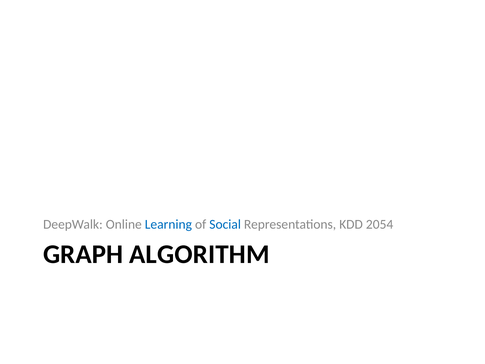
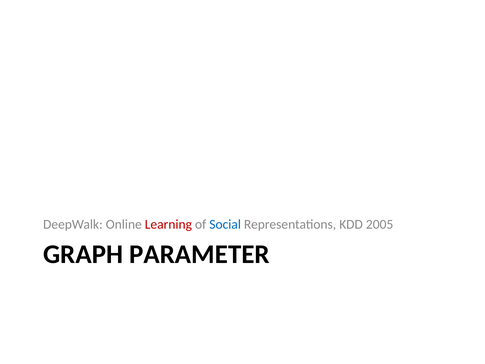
Learning colour: blue -> red (168, 224)
2054: 2054 -> 2005 (380, 224)
ALGORITHM: ALGORITHM -> PARAMETER (199, 254)
